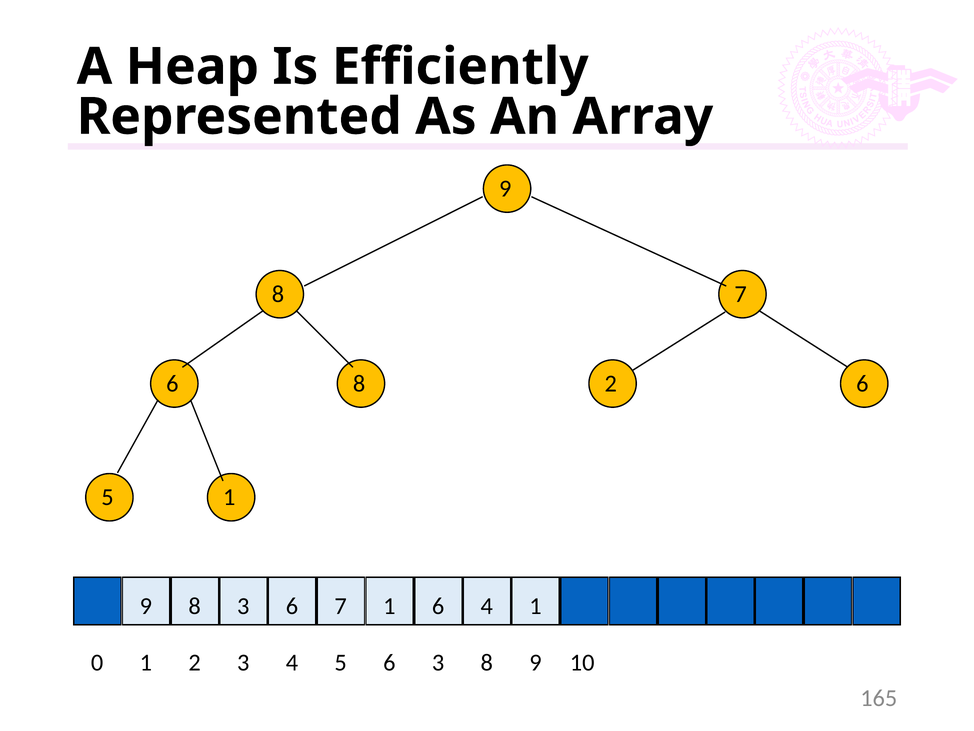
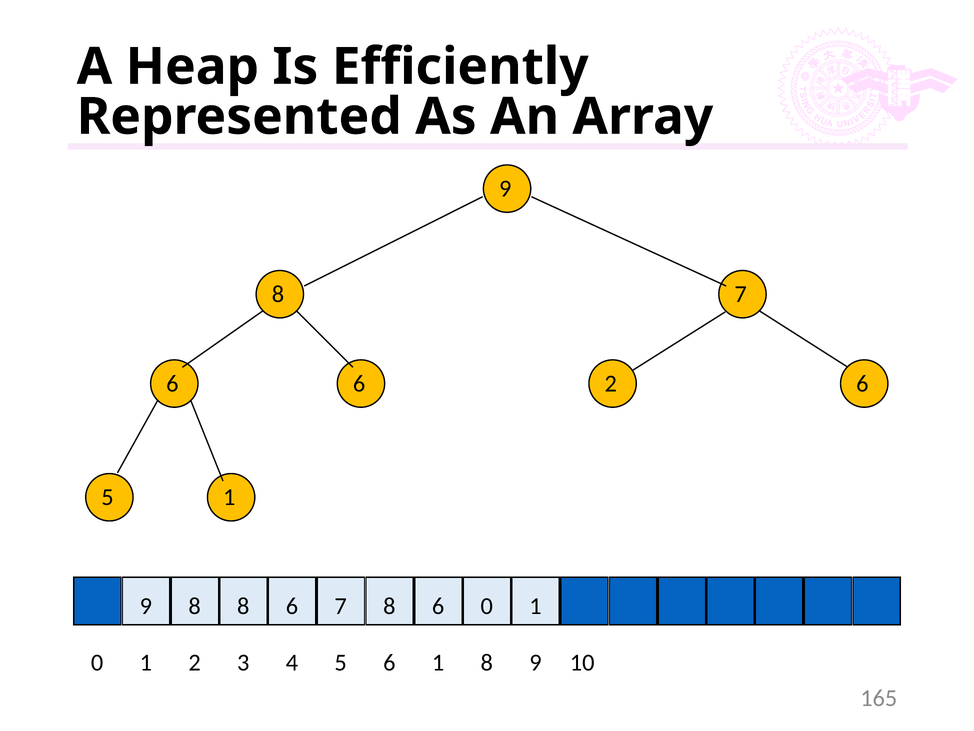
6 8: 8 -> 6 (359, 383)
8 3: 3 -> 8 (243, 606)
7 1: 1 -> 8 (389, 606)
6 4: 4 -> 0 (487, 606)
6 3: 3 -> 1 (438, 662)
